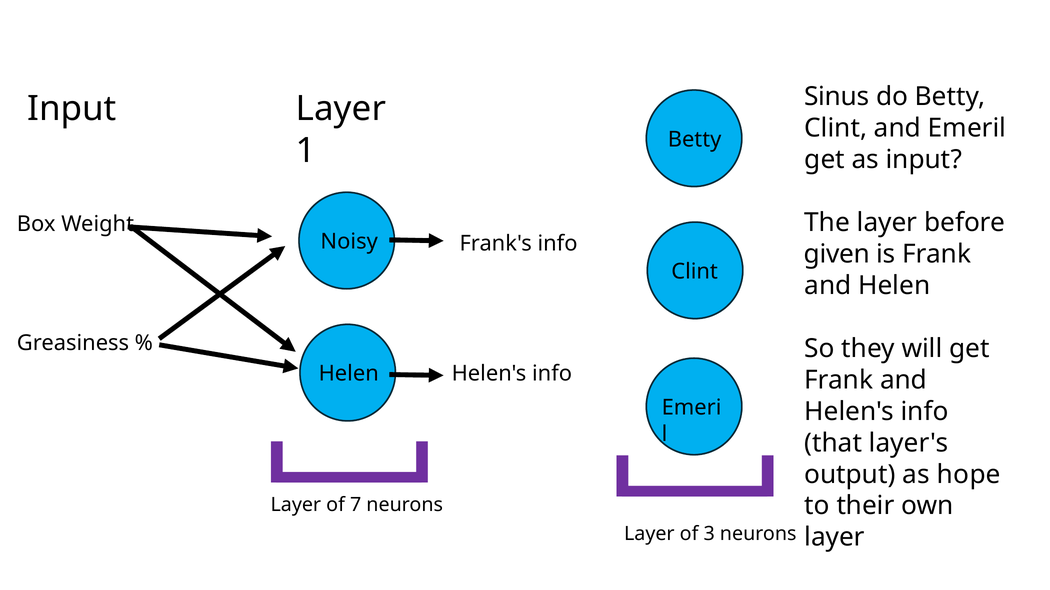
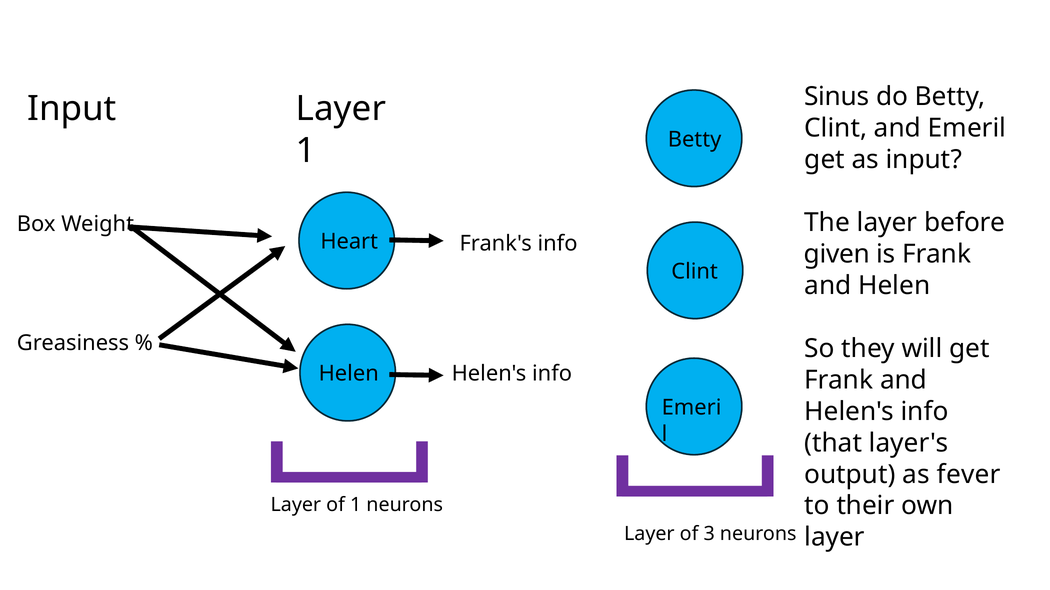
Noisy: Noisy -> Heart (349, 242)
hope: hope -> fever (969, 475)
of 7: 7 -> 1 (356, 505)
